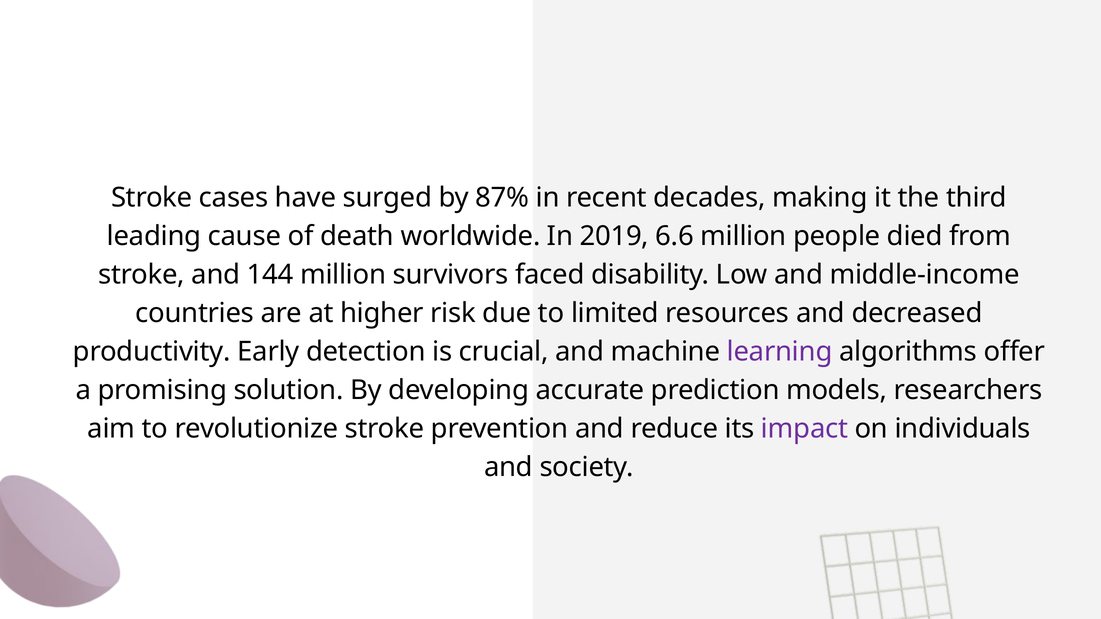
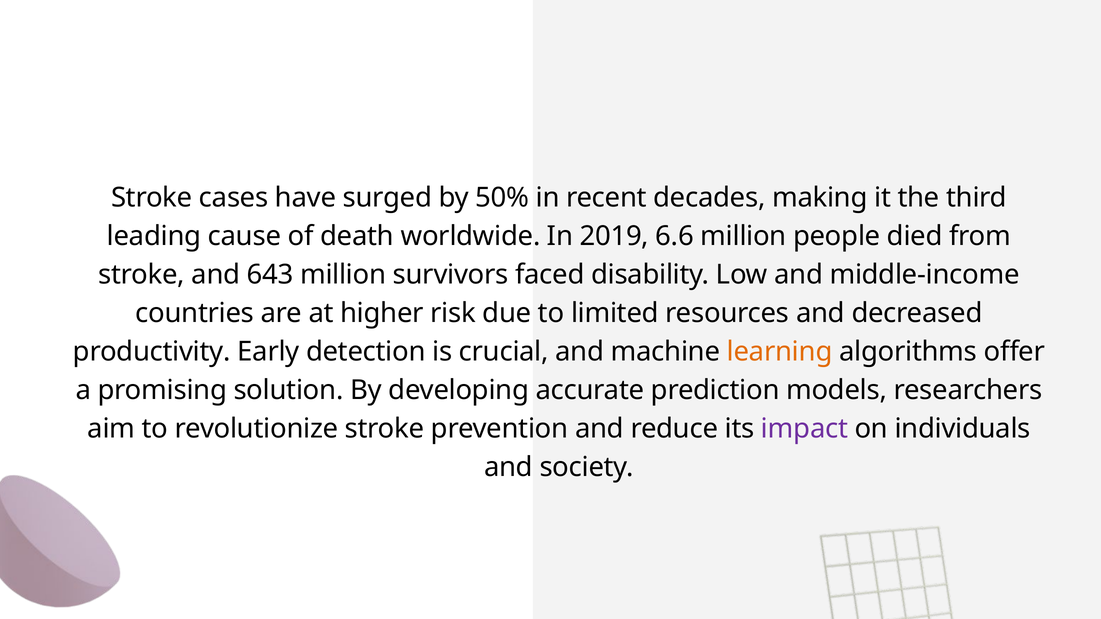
87%: 87% -> 50% (502, 198)
144: 144 -> 643 (270, 275)
learning colour: purple -> orange (780, 352)
